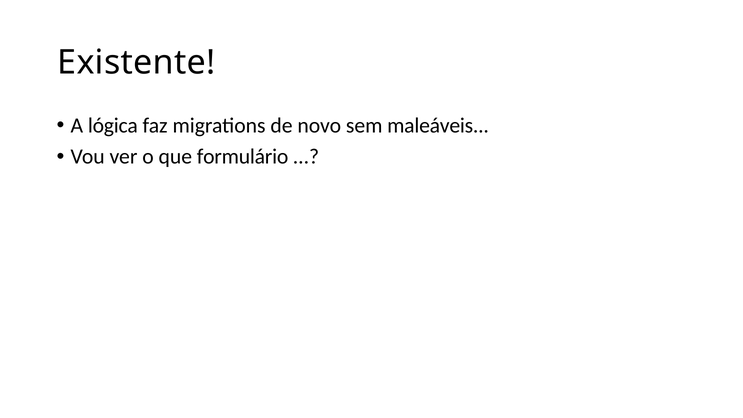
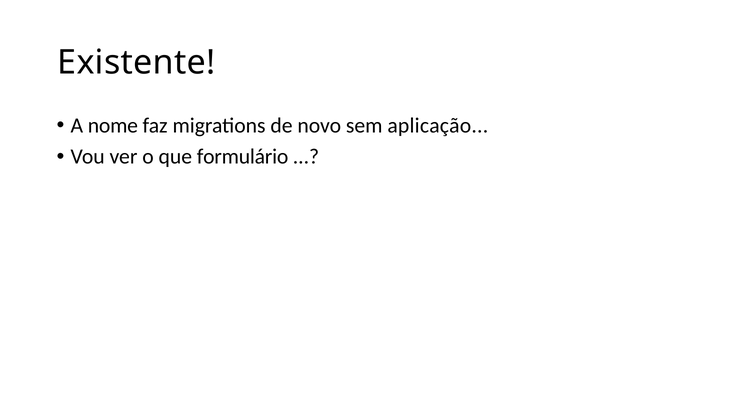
lógica: lógica -> nome (113, 126)
maleáveis: maleáveis -> aplicação (438, 126)
